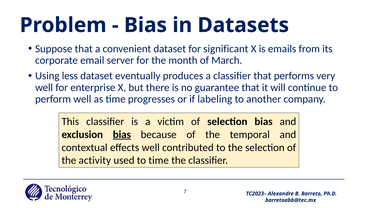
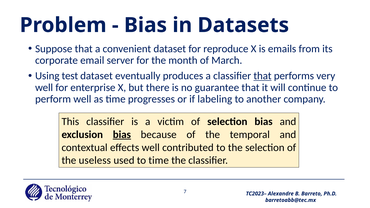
significant: significant -> reproduce (226, 49)
less: less -> test (70, 76)
that underline: none -> present (263, 76)
activity: activity -> useless (95, 161)
